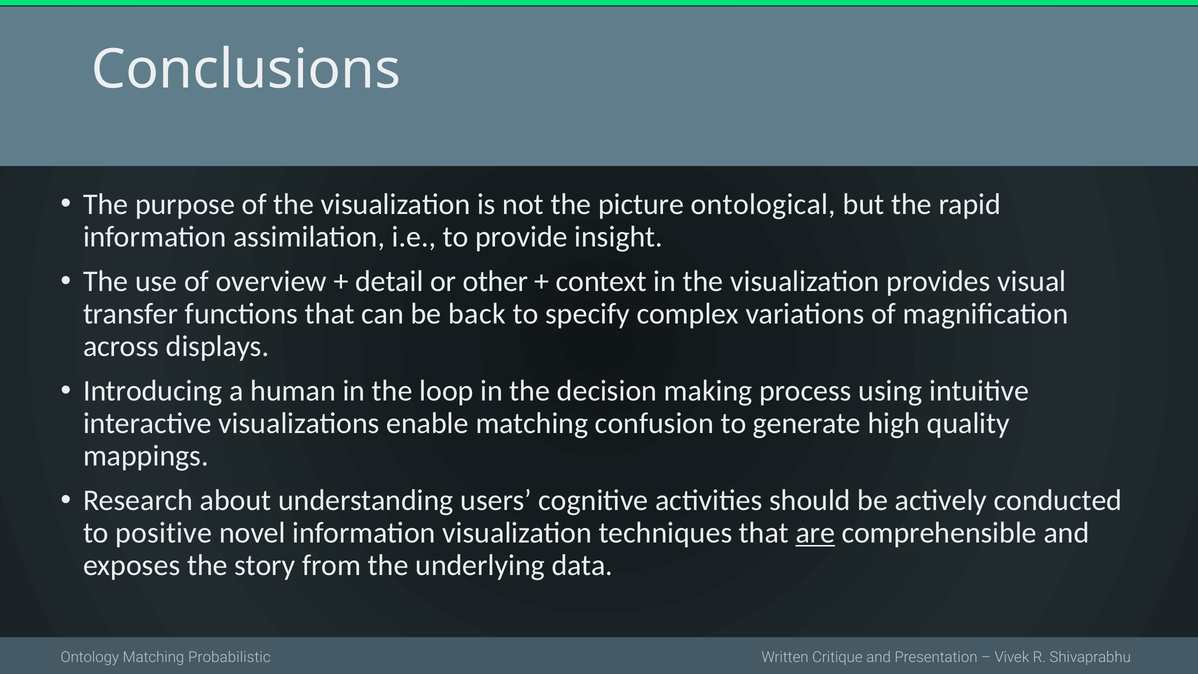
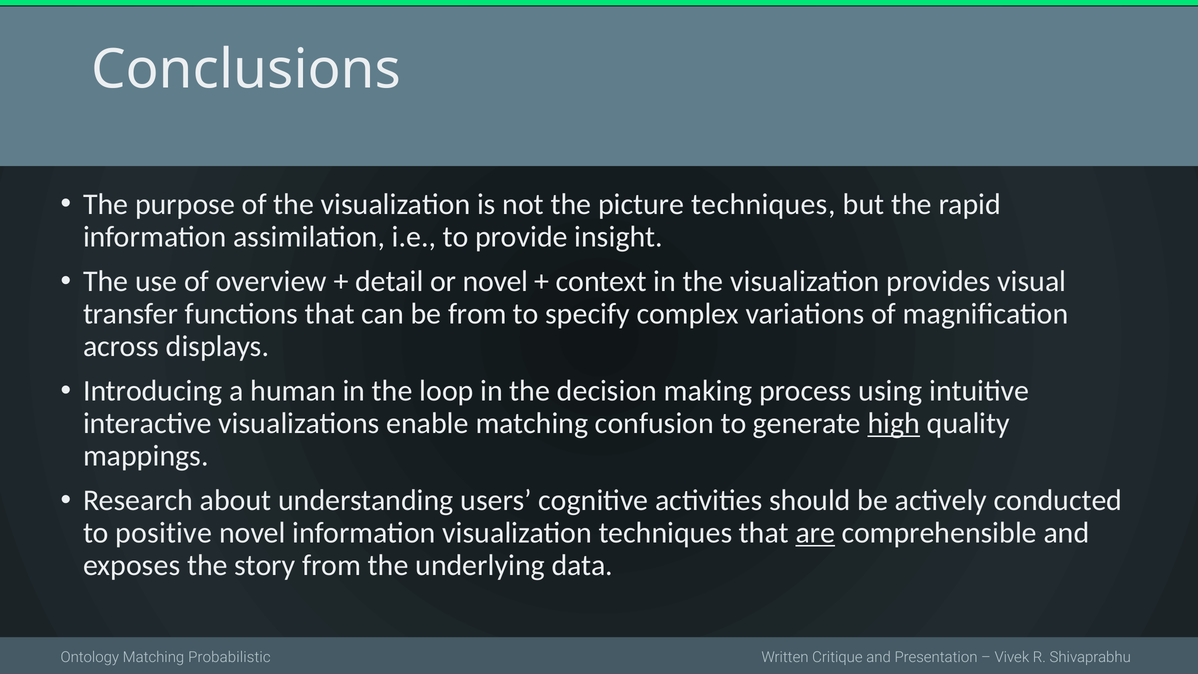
picture ontological: ontological -> techniques (763, 204)
or other: other -> novel (495, 281)
be back: back -> from (477, 314)
high underline: none -> present (894, 423)
